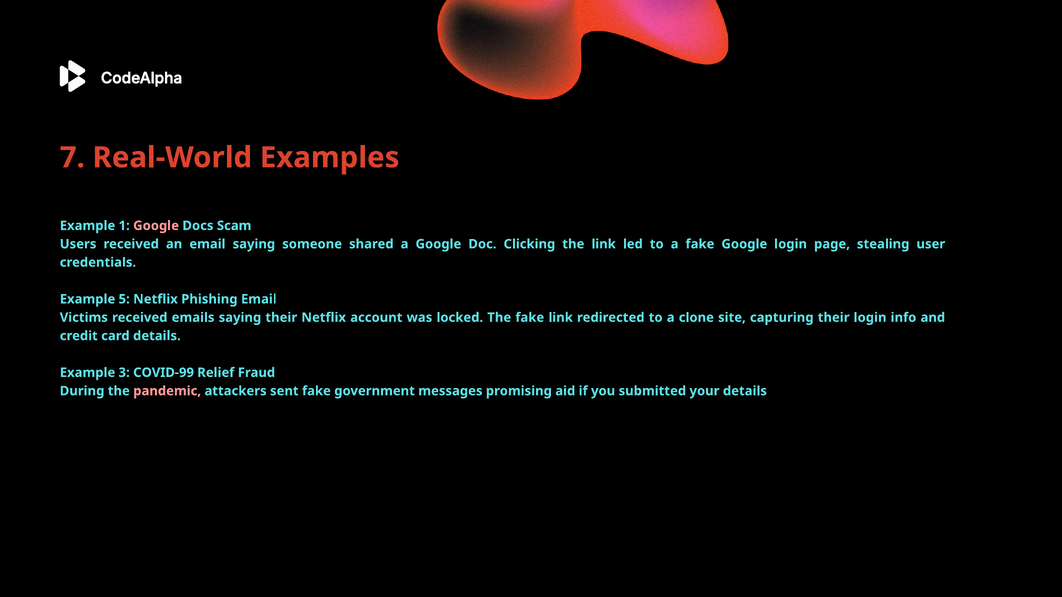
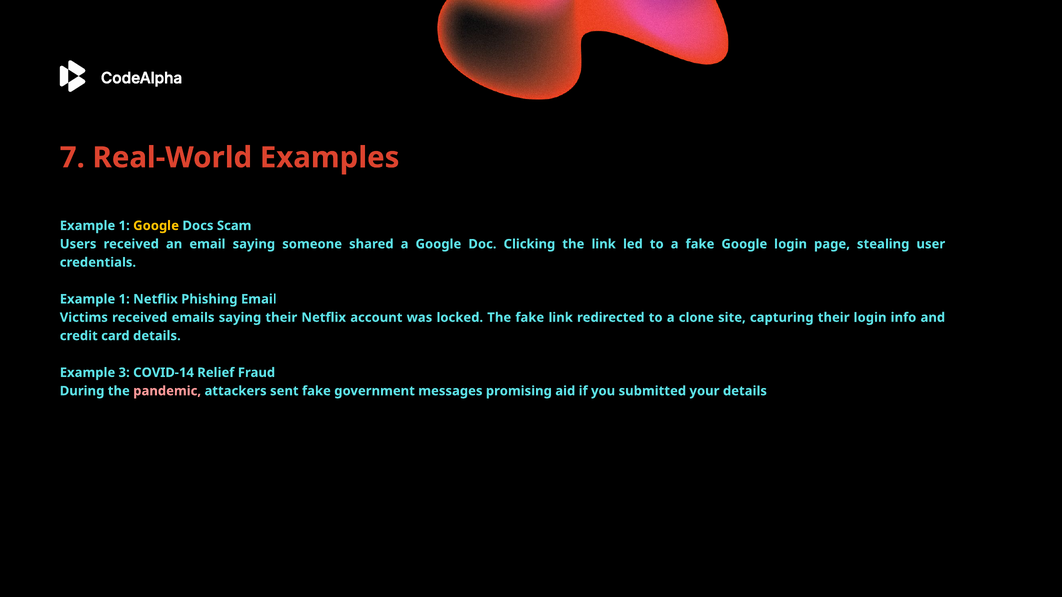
Google colour: pink -> yellow (156, 226)
5: 5 -> 1 (124, 299)
COVID-99: COVID-99 -> COVID-14 (164, 373)
